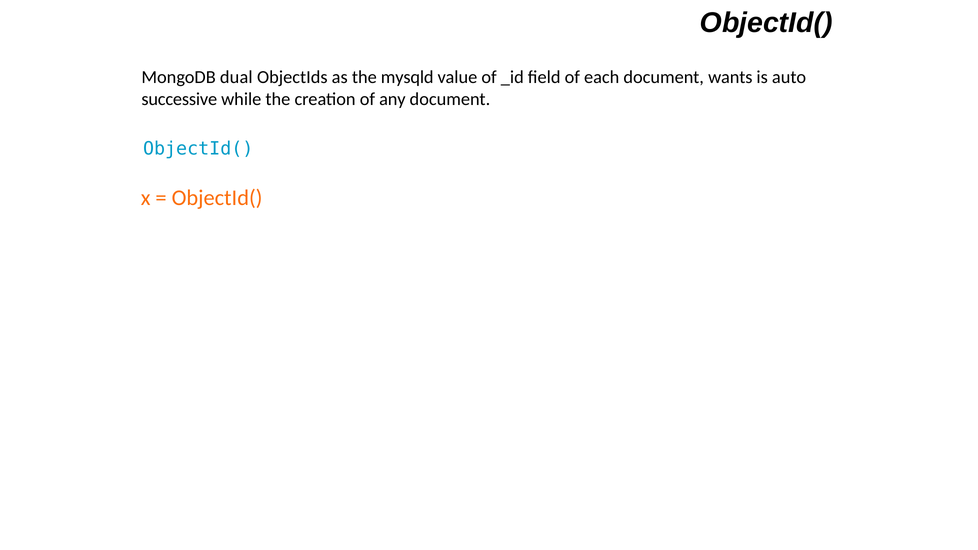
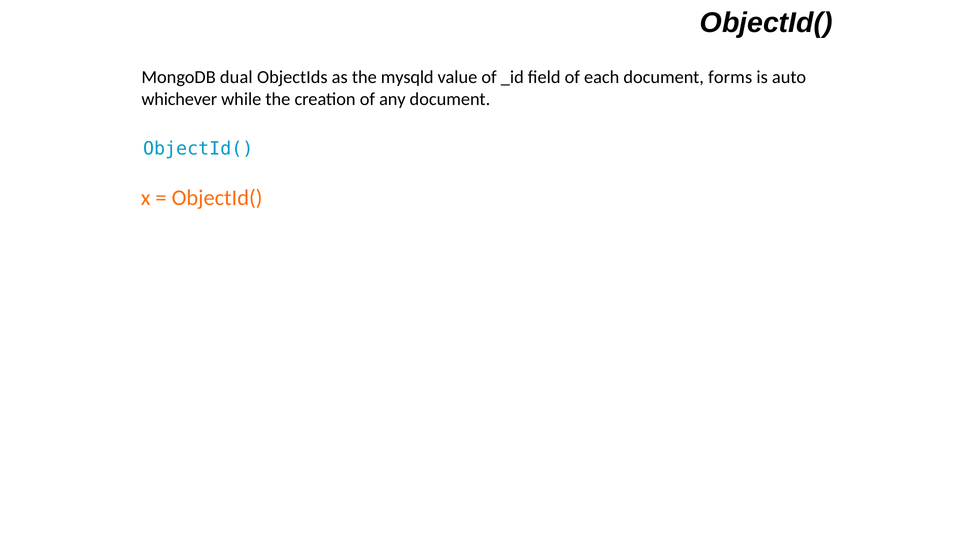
wants: wants -> forms (730, 77)
successive: successive -> whichever (179, 99)
